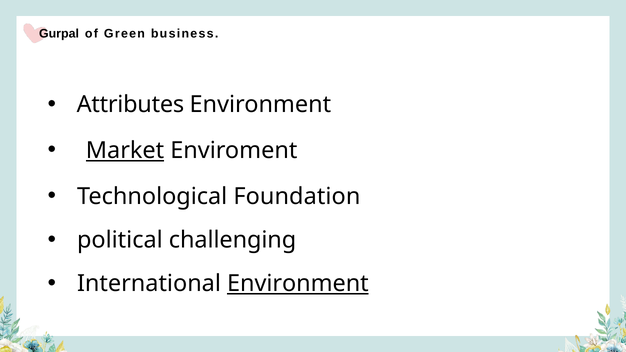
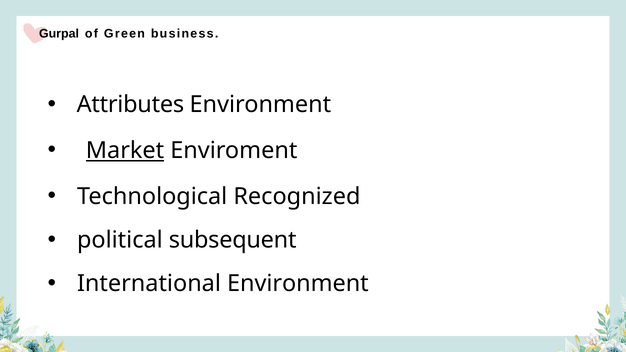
Foundation: Foundation -> Recognized (297, 196)
challenging: challenging -> subsequent (233, 240)
Environment underline: present -> none (298, 284)
